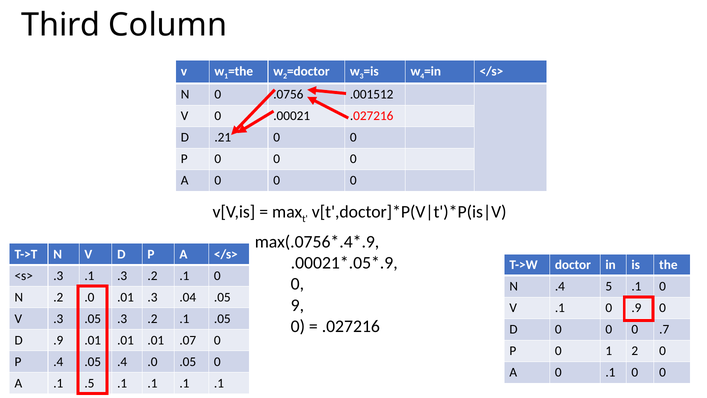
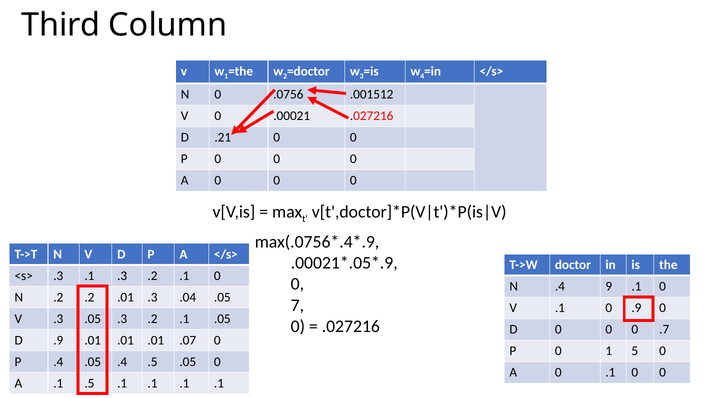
5: 5 -> 9 (609, 286)
.2 .0: .0 -> .2 (89, 297)
9: 9 -> 7 (297, 305)
1 2: 2 -> 5 (635, 351)
.4 .0: .0 -> .5 (152, 361)
